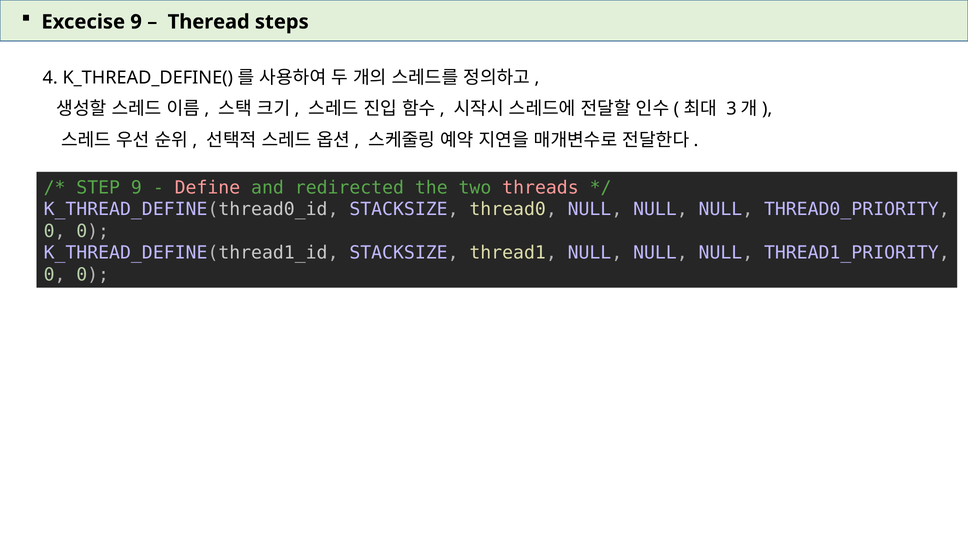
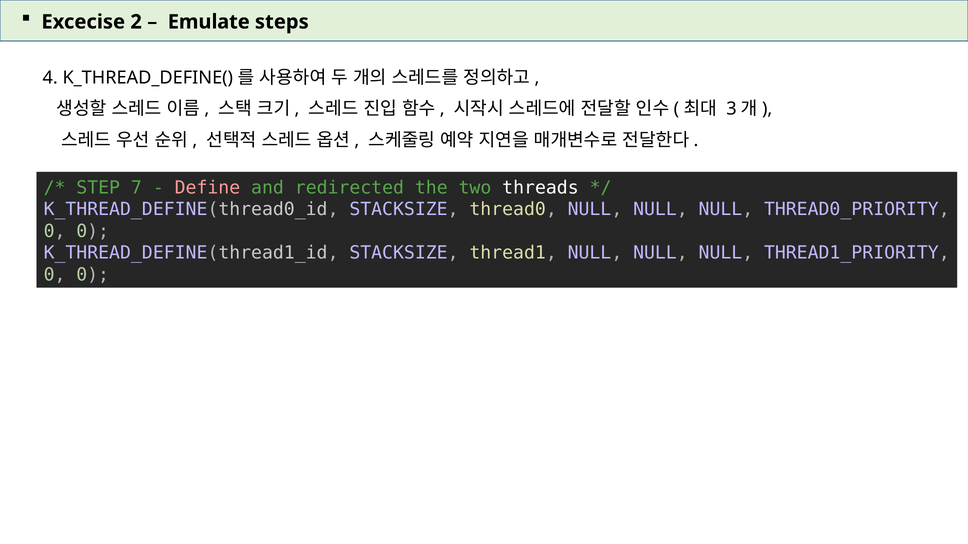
Excecise 9: 9 -> 2 (136, 22)
Theread: Theread -> Emulate (209, 22)
STEP 9: 9 -> 7 (136, 188)
threads colour: pink -> white (540, 188)
